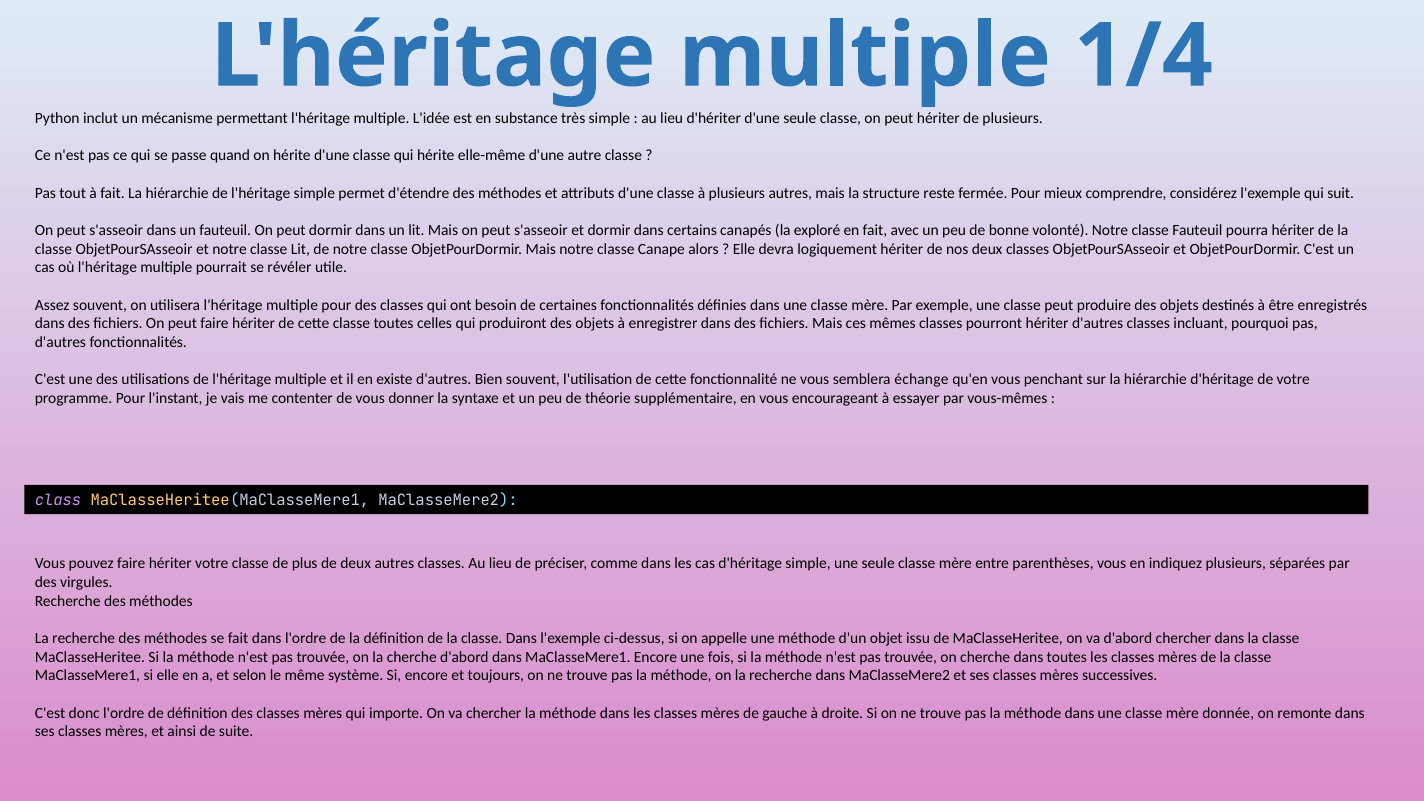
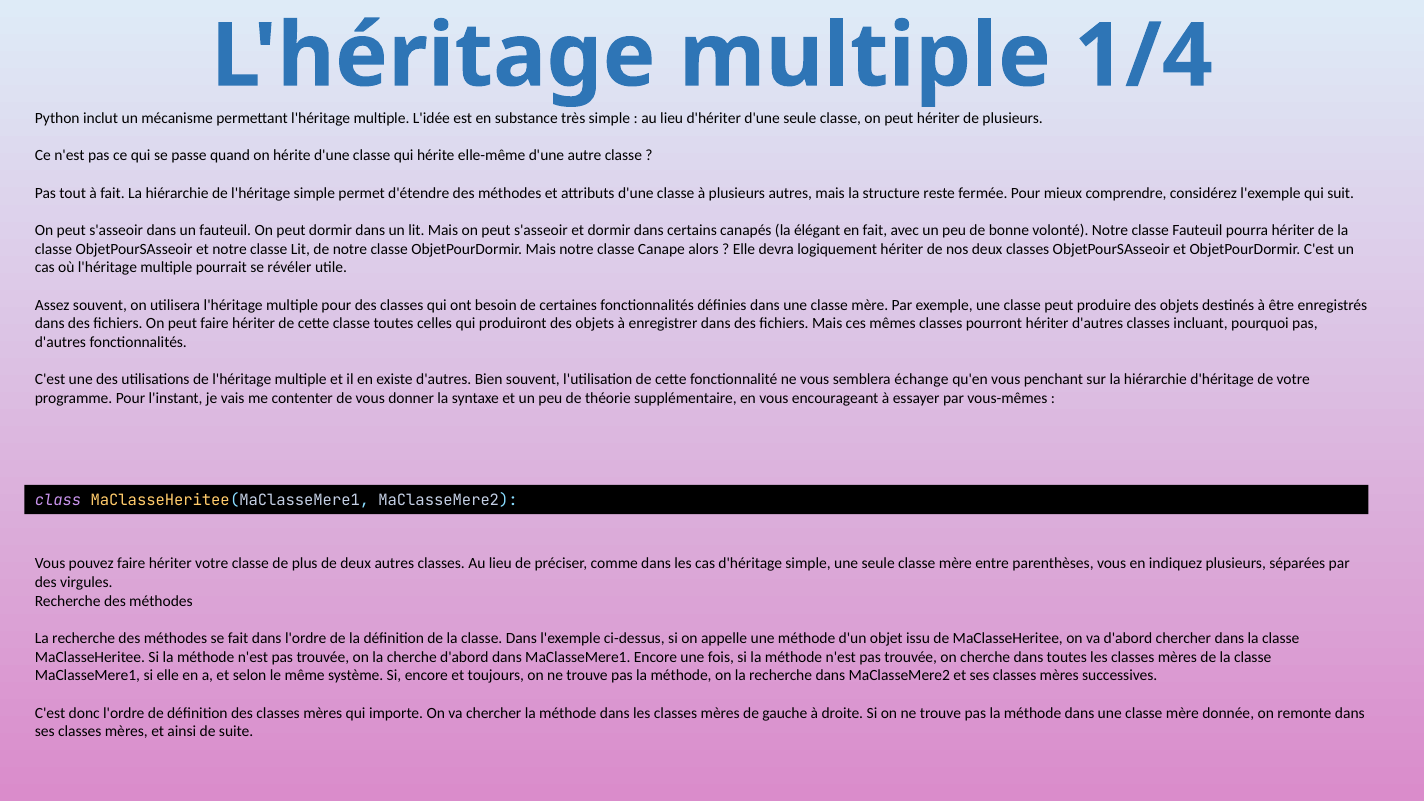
exploré: exploré -> élégant (817, 230)
